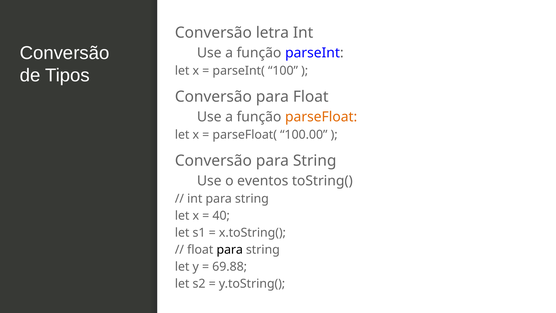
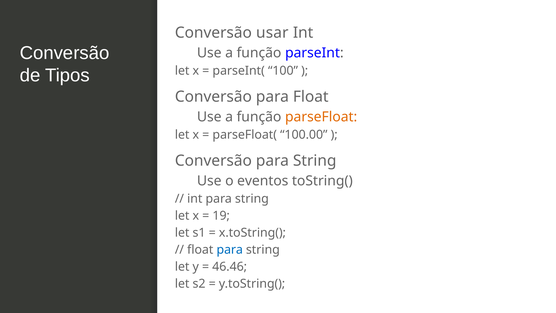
letra: letra -> usar (272, 33)
40: 40 -> 19 (221, 216)
para colour: black -> blue (230, 250)
69.88: 69.88 -> 46.46 (230, 267)
